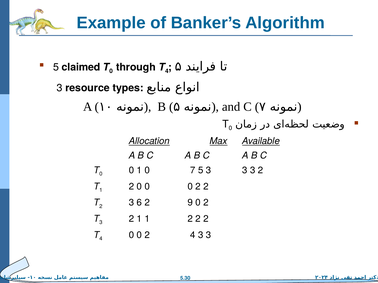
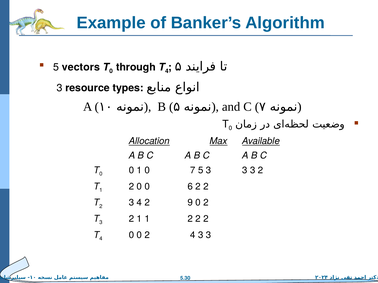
claimed: claimed -> vectors (81, 67)
0 0 0: 0 -> 6 (190, 187)
3 6: 6 -> 4 (139, 203)
